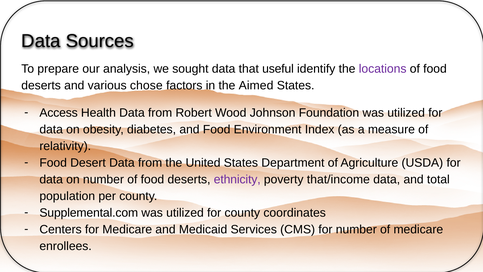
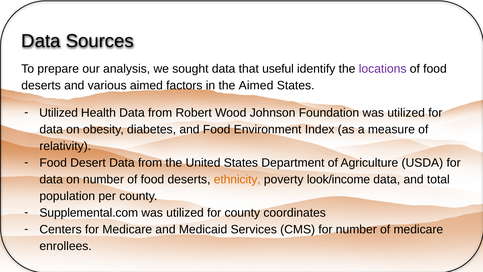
various chose: chose -> aimed (146, 86)
Access: Access -> Utilized (59, 113)
ethnicity colour: purple -> orange (237, 179)
that/income: that/income -> look/income (338, 179)
